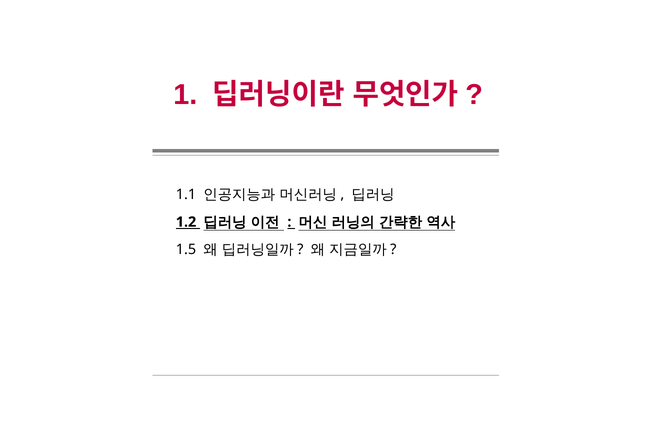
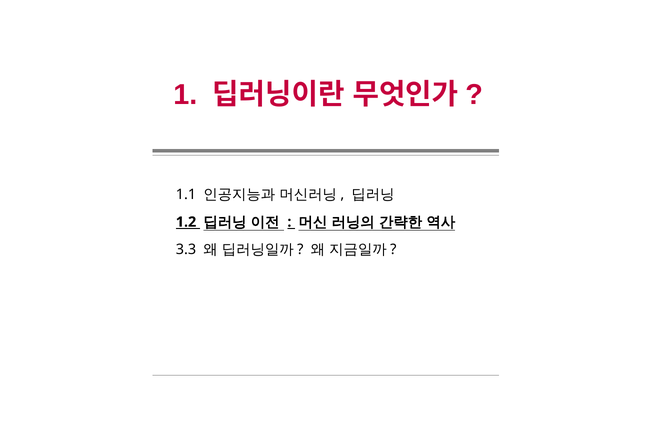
1.5: 1.5 -> 3.3 (186, 249)
